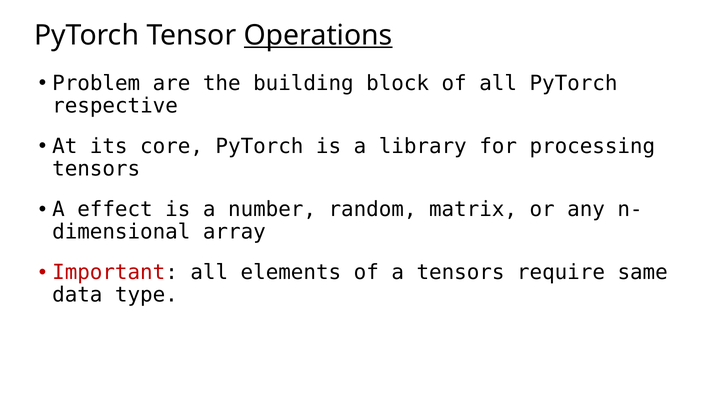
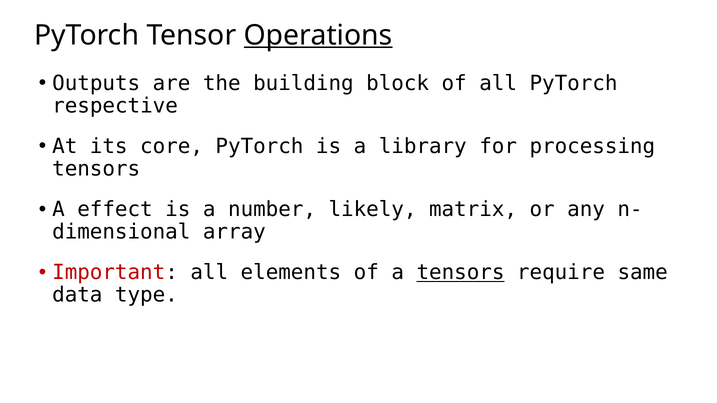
Problem: Problem -> Outputs (96, 83)
random: random -> likely (373, 210)
tensors underline: none -> present (461, 273)
